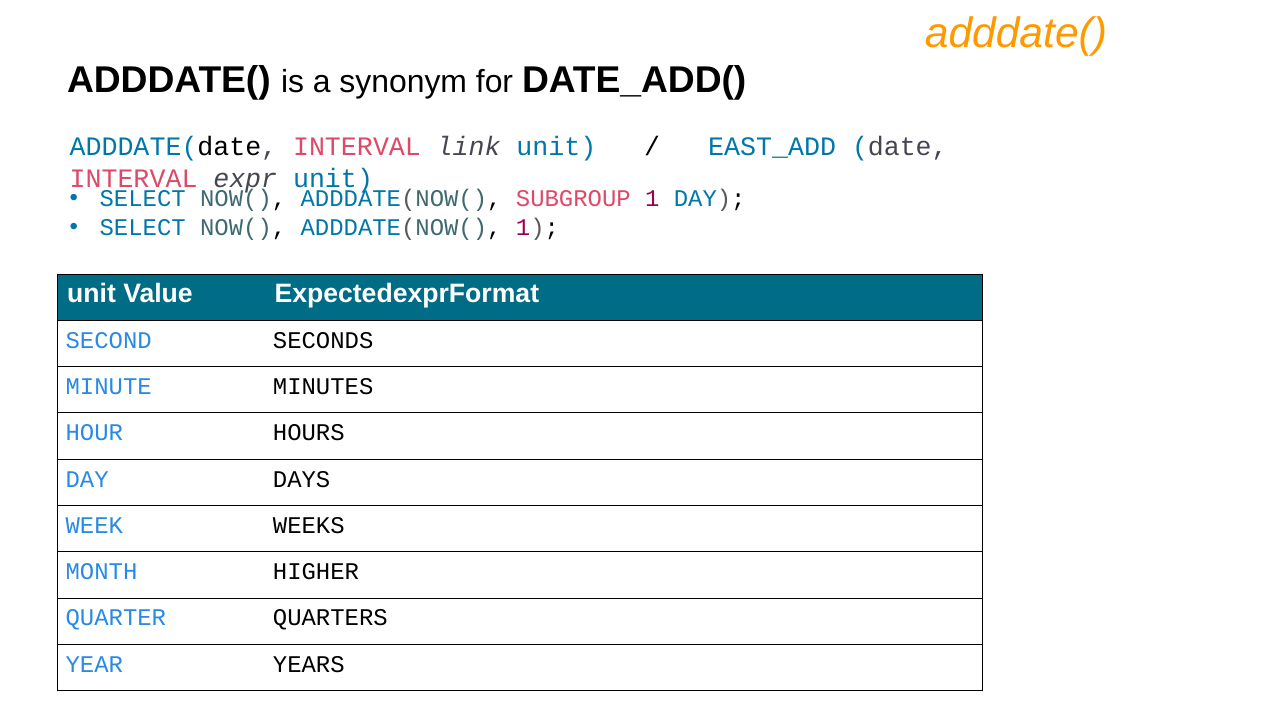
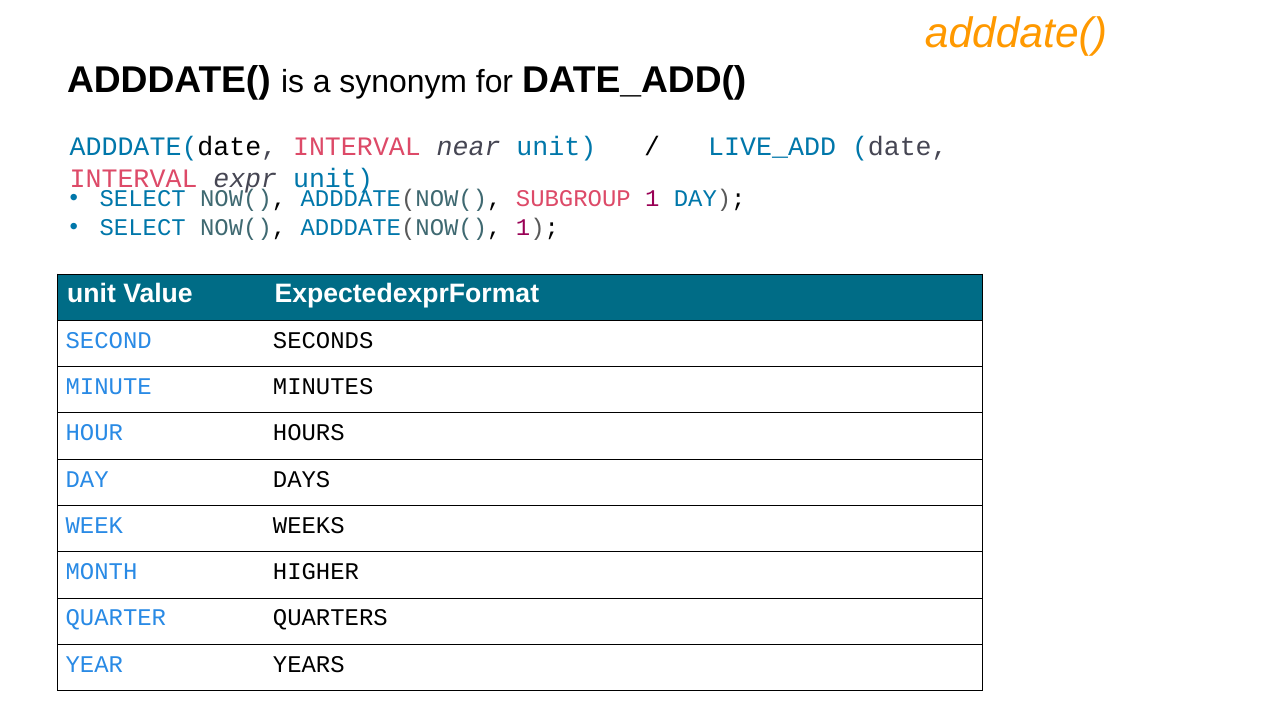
link: link -> near (469, 147)
EAST_ADD: EAST_ADD -> LIVE_ADD (772, 147)
